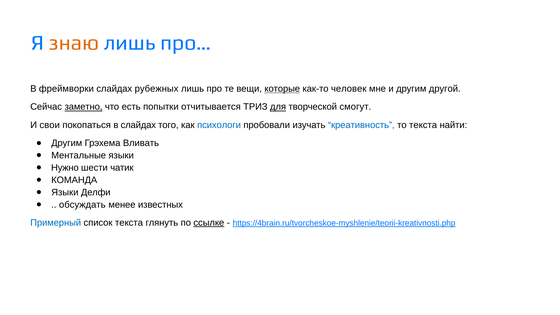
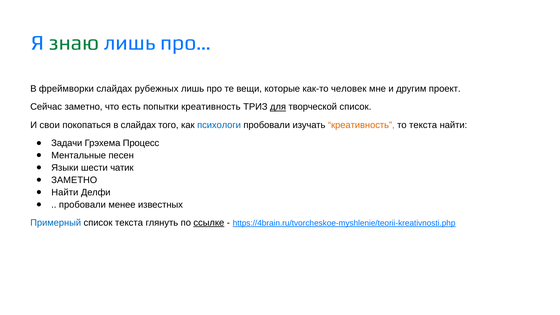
знаю colour: orange -> green (74, 43)
которые underline: present -> none (282, 89)
другой: другой -> проект (445, 89)
заметно underline: present -> none (84, 107)
попытки отчитывается: отчитывается -> креативность (211, 107)
творческой смогут: смогут -> список (355, 107)
креативность colour: blue -> orange (361, 125)
Другим: Другим -> Задачи (67, 143)
Вливать: Вливать -> Процесс (141, 143)
Ментальные языки: языки -> песен (121, 155)
Нужно: Нужно -> Языки (65, 168)
КОМАНДА: КОМАНДА -> ЗАМЕТНО (74, 180)
Языки: Языки -> Найти (65, 192)
обсуждать: обсуждать -> пробовали (82, 205)
